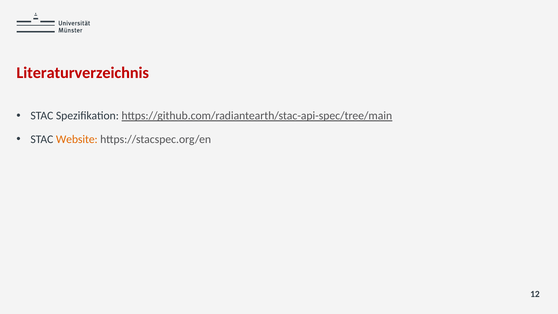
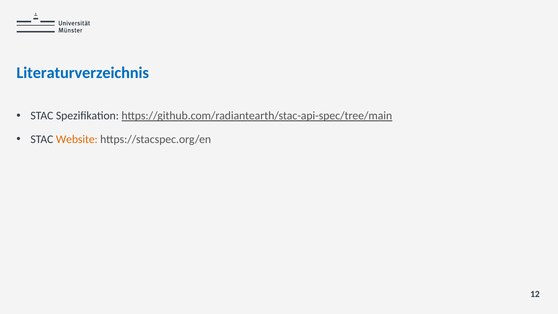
Literaturverzeichnis colour: red -> blue (83, 73)
